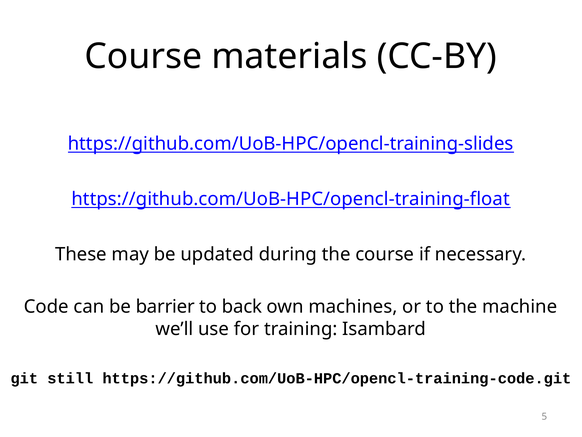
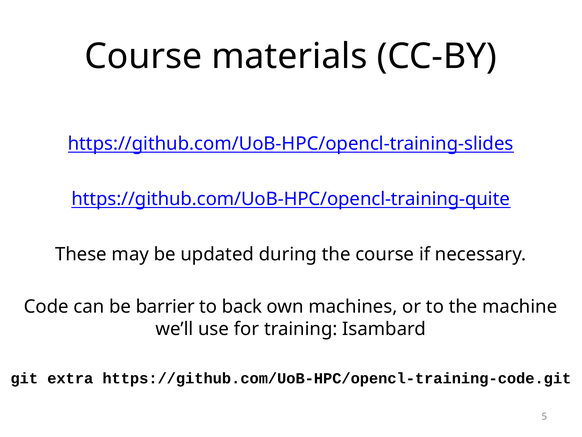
https://github.com/UoB-HPC/opencl-training-float: https://github.com/UoB-HPC/opencl-training-float -> https://github.com/UoB-HPC/opencl-training-quite (291, 199)
still: still -> extra (70, 378)
